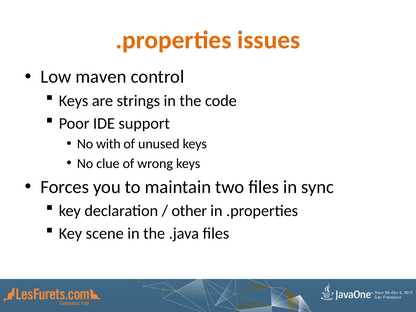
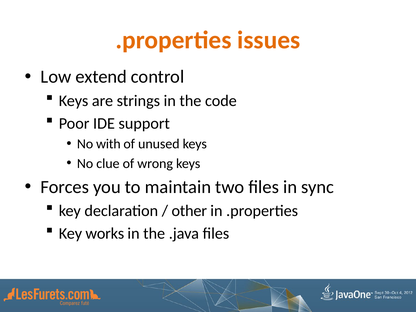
maven: maven -> extend (101, 77)
scene: scene -> works (105, 233)
